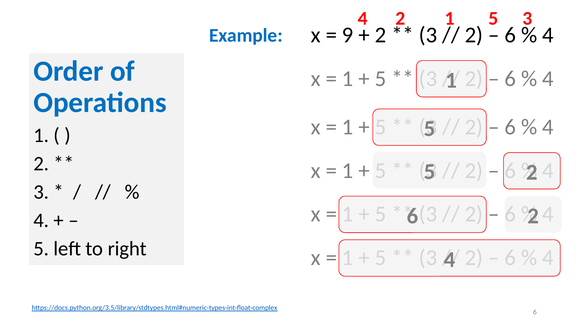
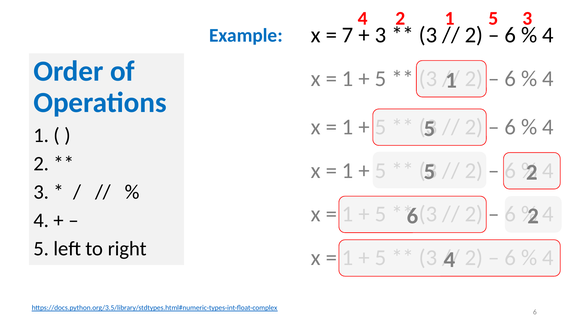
9: 9 -> 7 (348, 35)
2: 2 -> 3 (381, 35)
